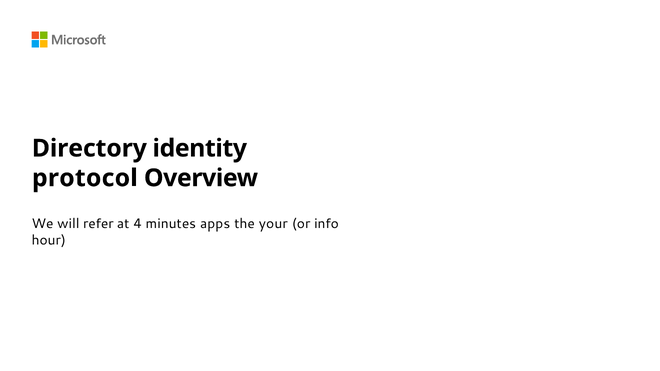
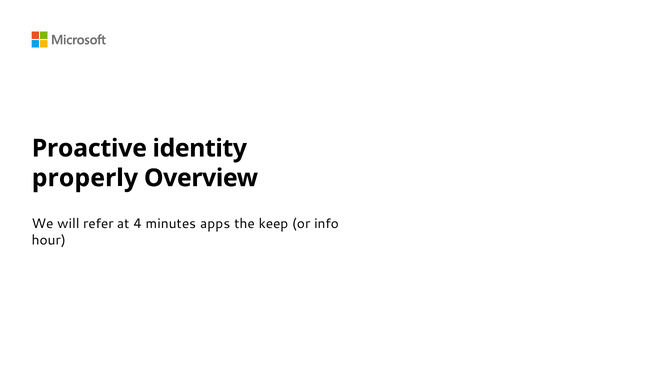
Directory: Directory -> Proactive (89, 148)
protocol: protocol -> properly (85, 178)
your: your -> keep (273, 224)
